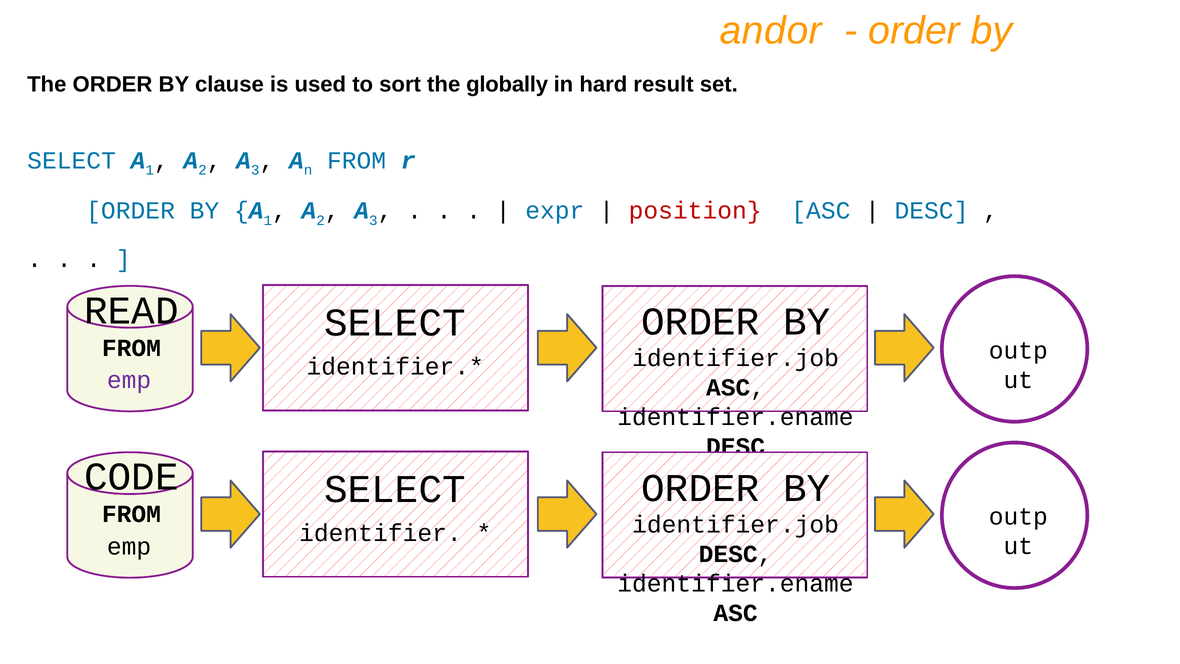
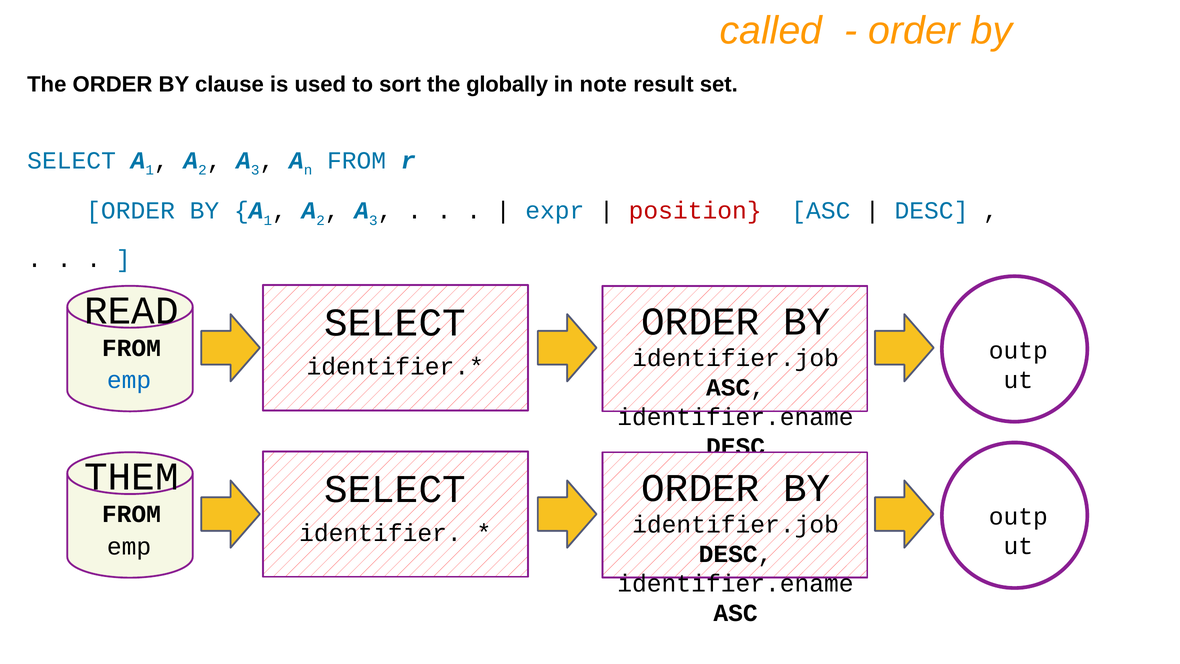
andor: andor -> called (771, 31)
hard: hard -> note (603, 84)
emp colour: purple -> blue (129, 380)
CODE: CODE -> THEM (131, 477)
